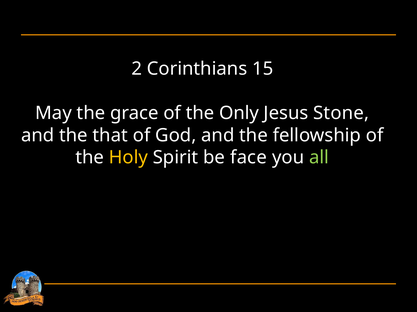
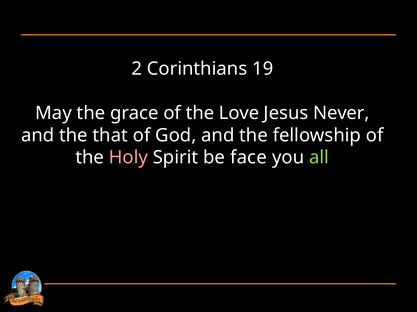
15: 15 -> 19 (263, 69)
Only: Only -> Love (239, 113)
Stone: Stone -> Never (341, 113)
Holy colour: yellow -> pink (128, 158)
